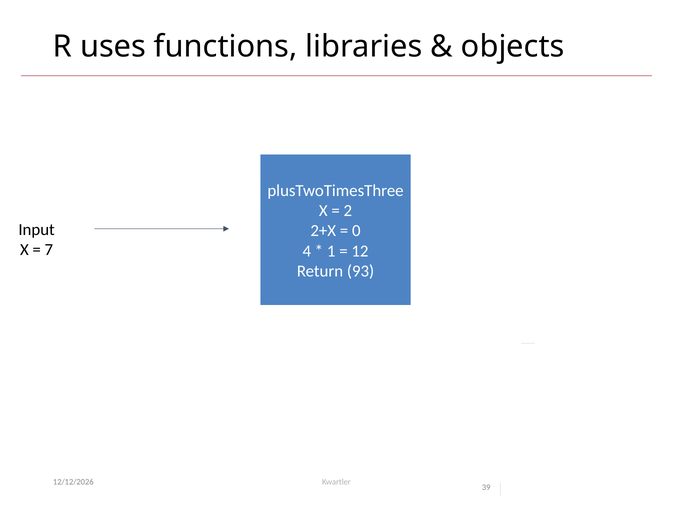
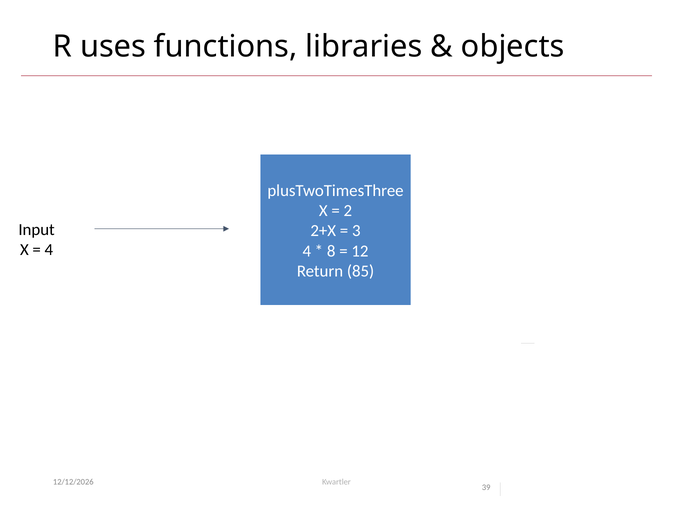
0: 0 -> 3 (356, 231)
7: 7 -> 4 (49, 250)
1: 1 -> 8 (331, 251)
93: 93 -> 85 (361, 271)
